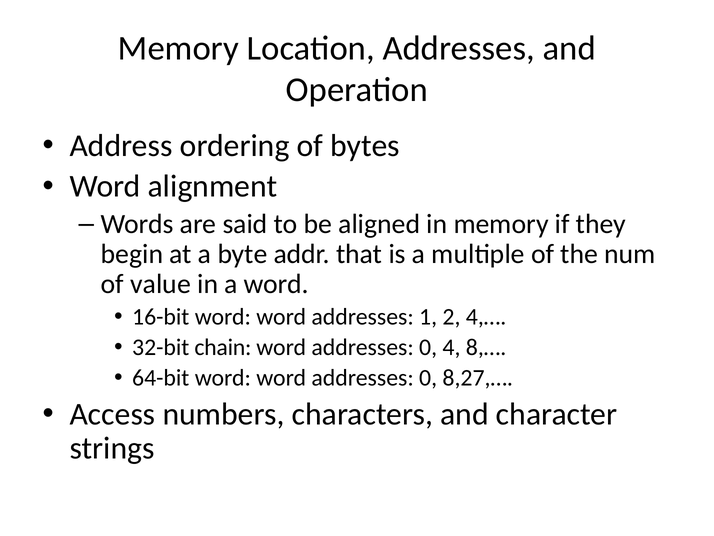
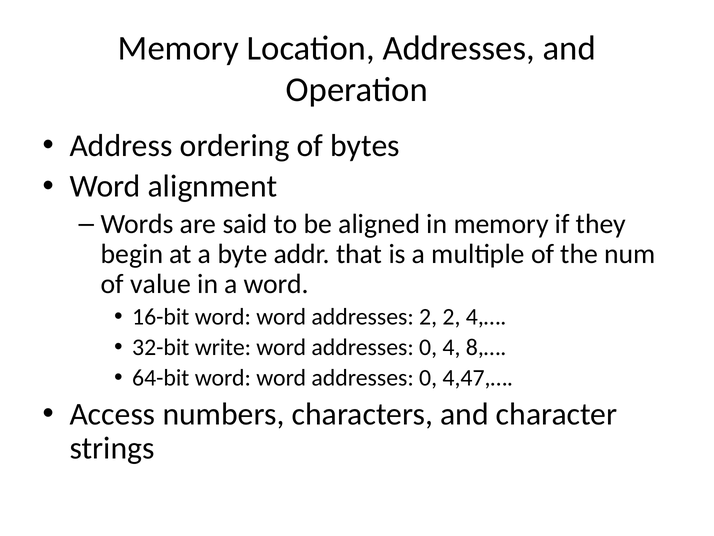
addresses 1: 1 -> 2 (428, 316)
chain: chain -> write (223, 347)
8,27,…: 8,27,… -> 4,47,… (478, 377)
